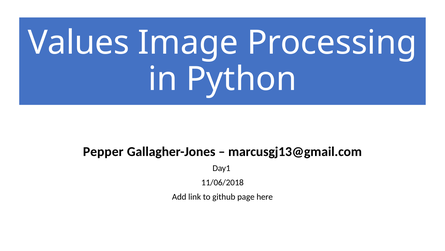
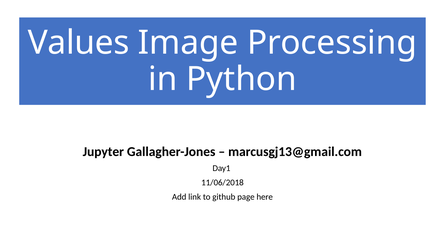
Pepper: Pepper -> Jupyter (103, 151)
